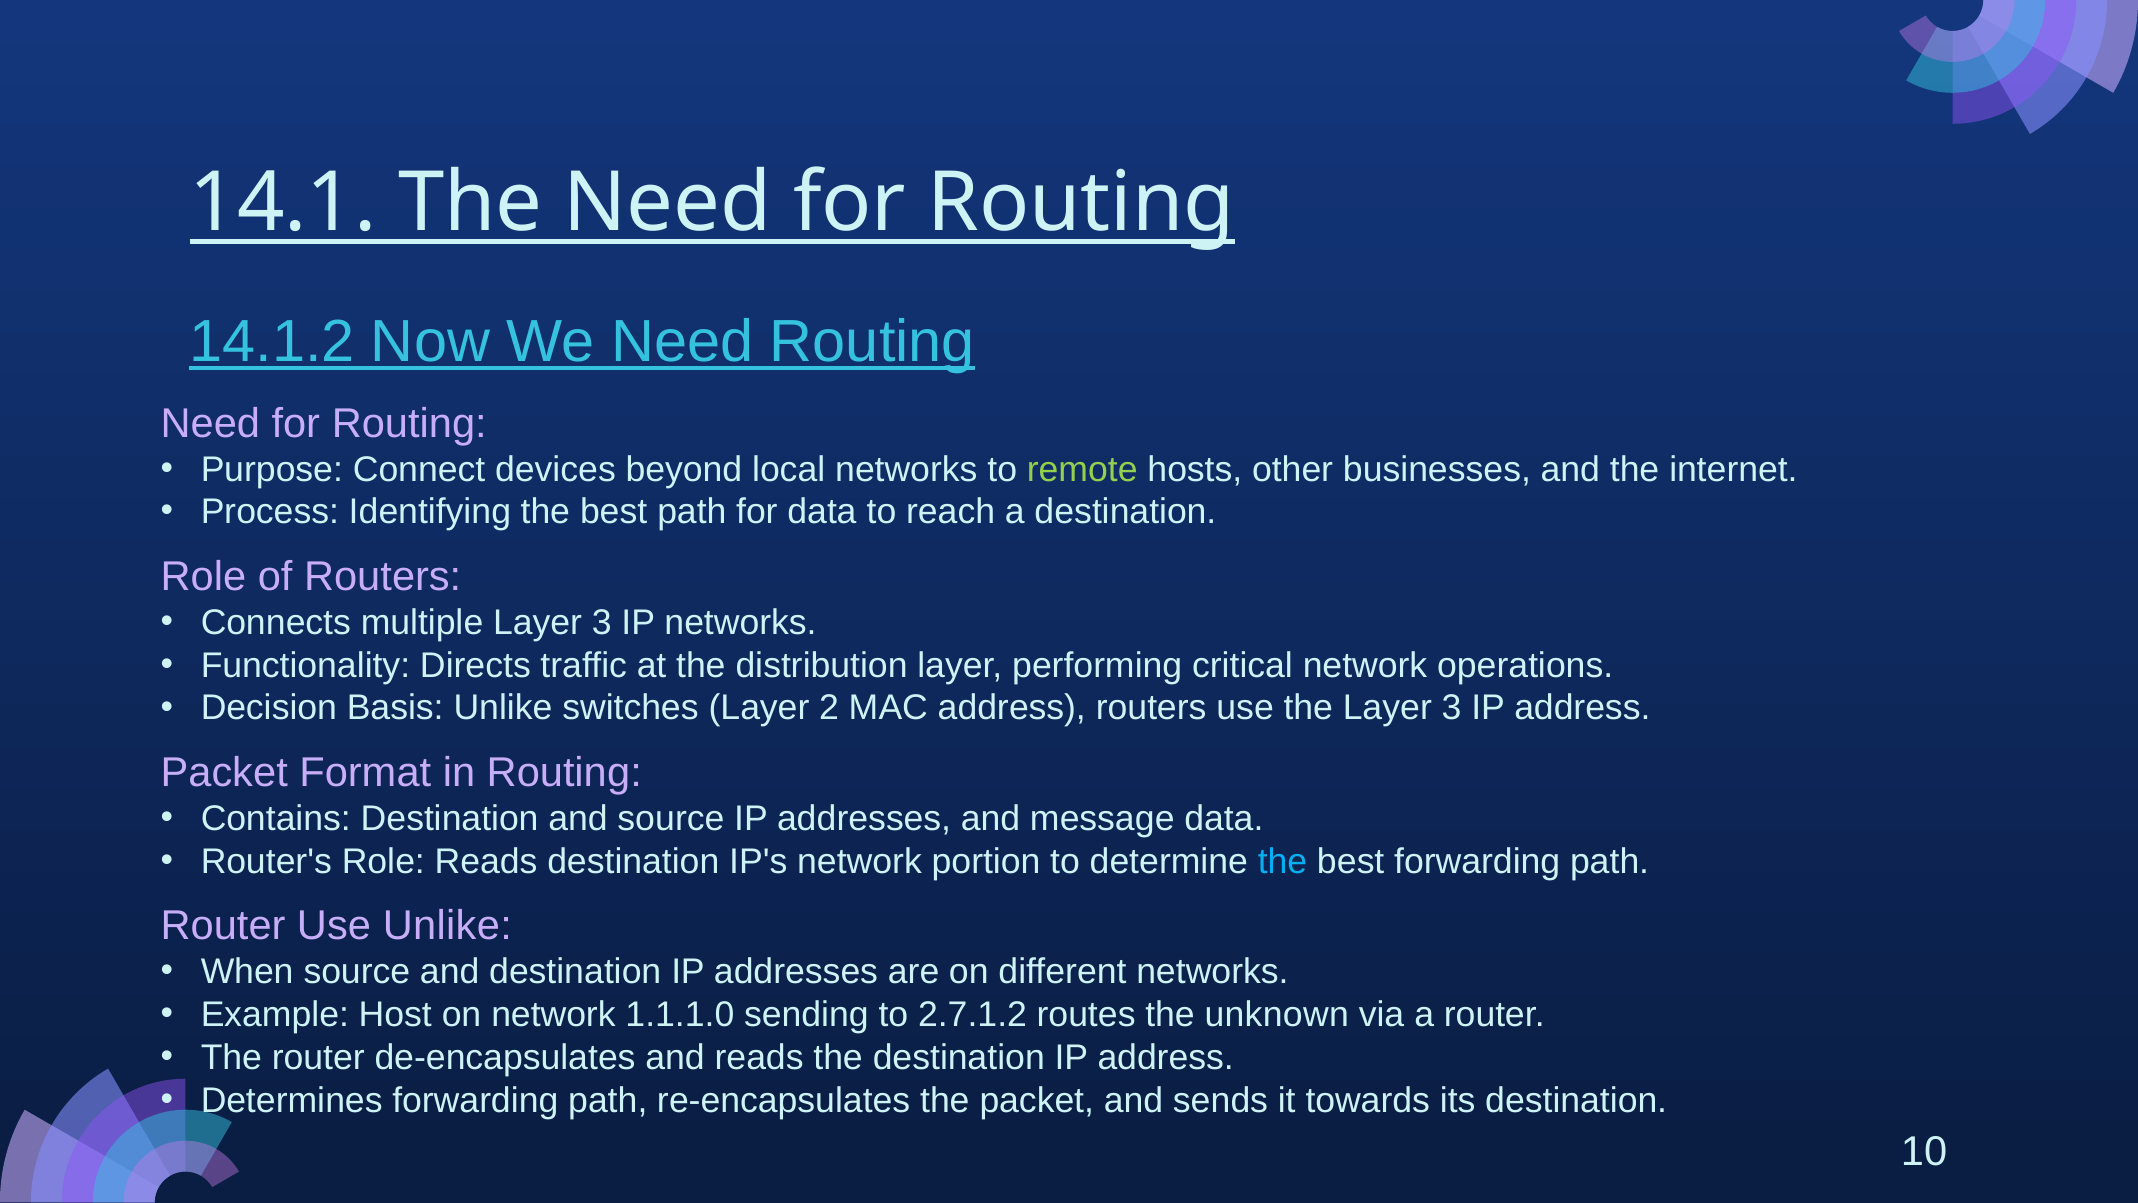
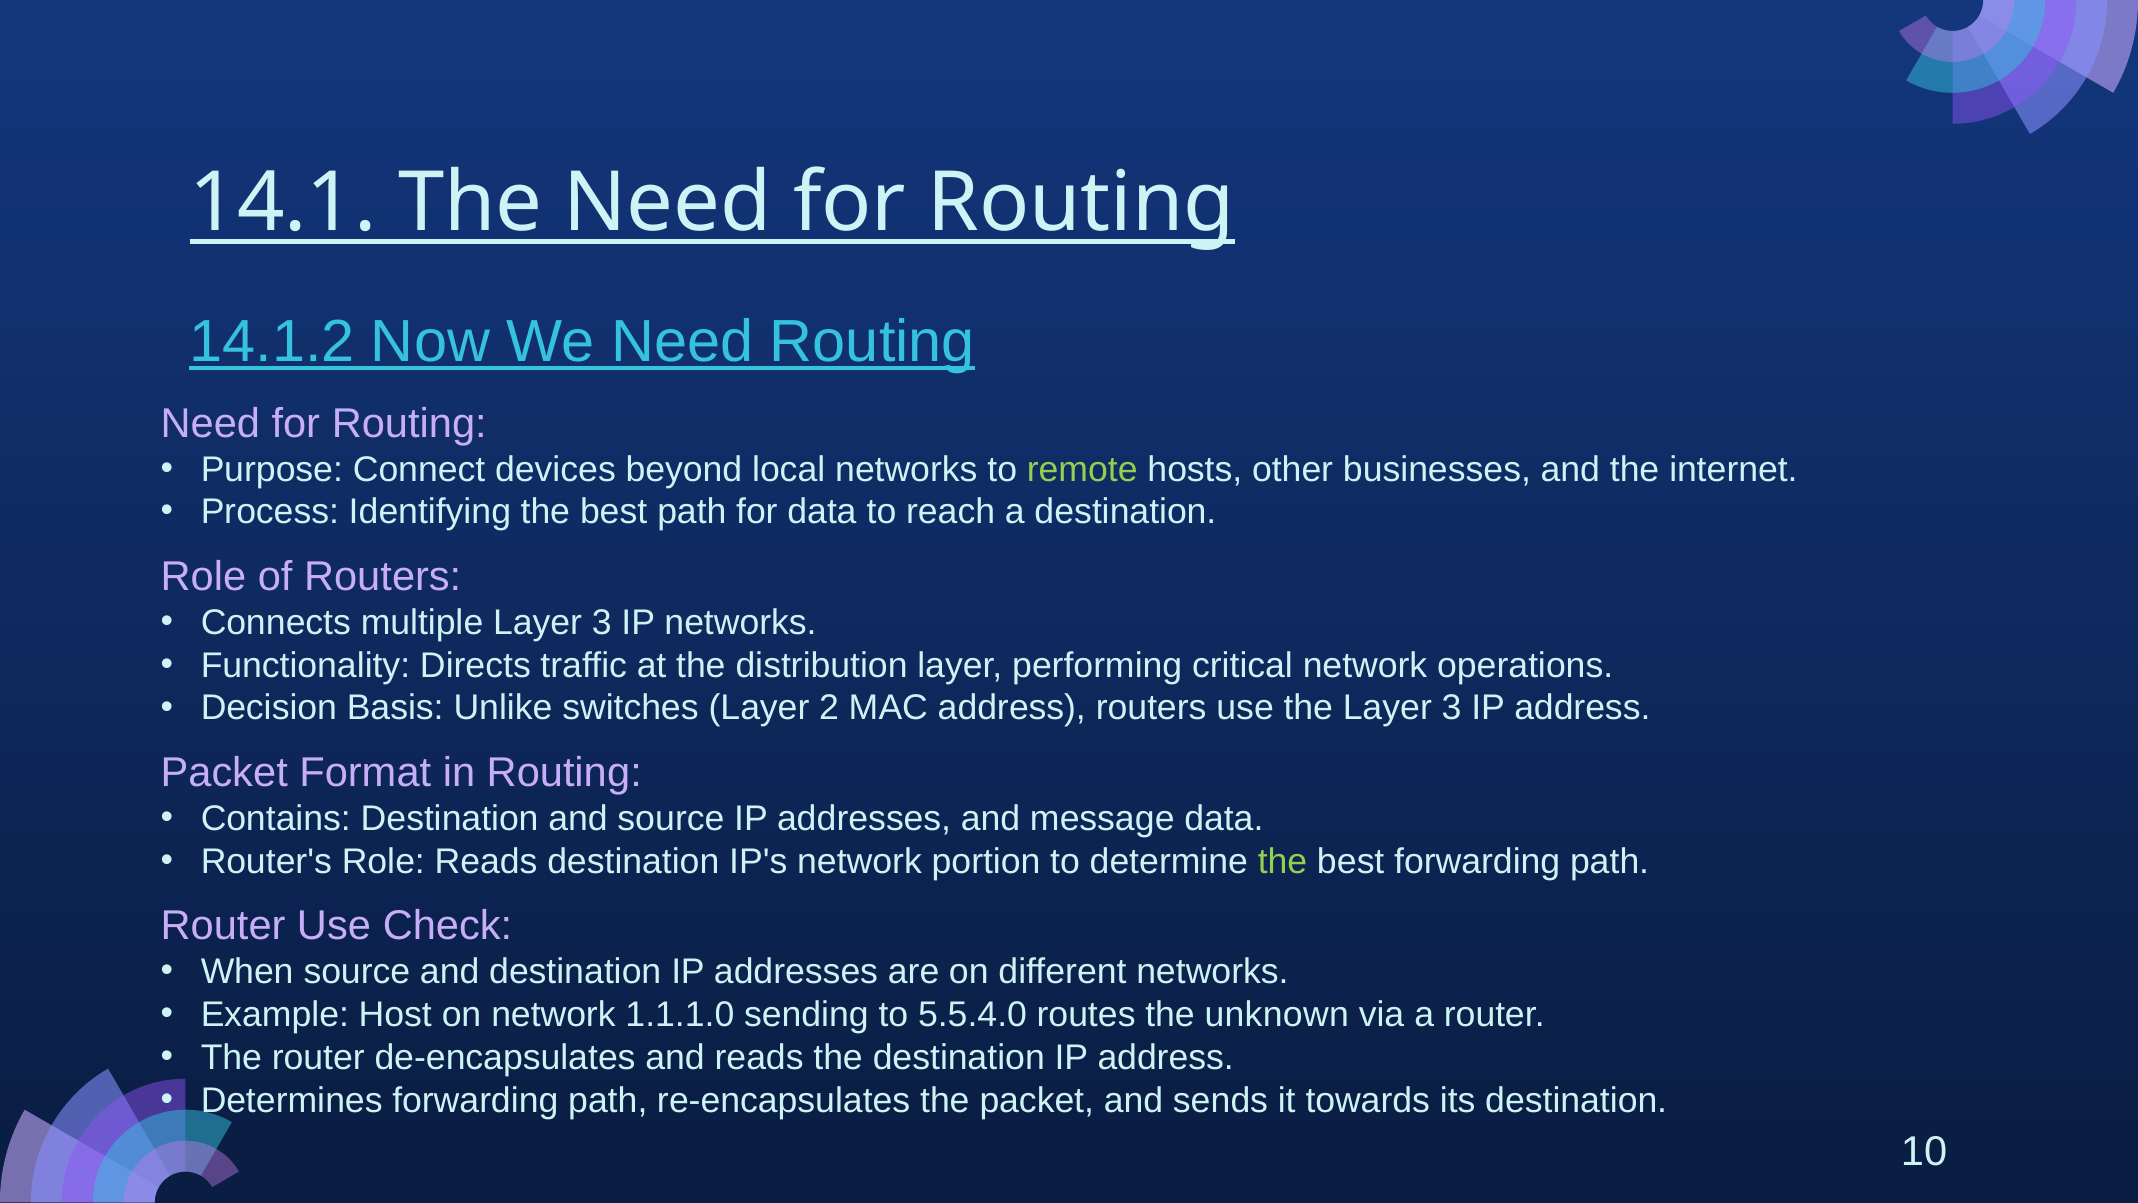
the colour: light blue -> light green (1283, 861)
Use Unlike: Unlike -> Check (447, 926)
2.7.1.2: 2.7.1.2 -> 5.5.4.0 (972, 1015)
